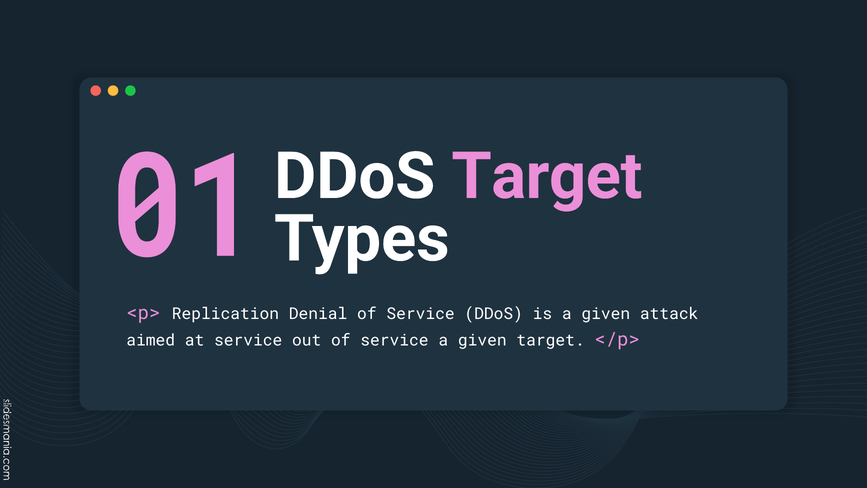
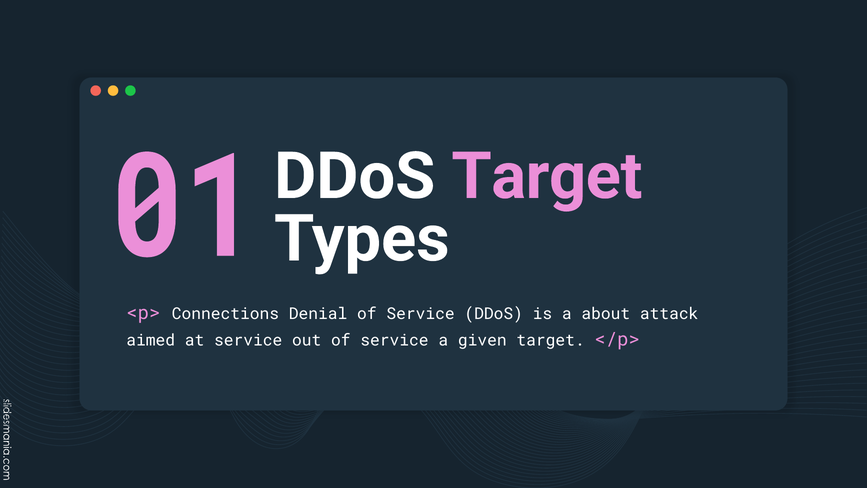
Replication: Replication -> Connections (225, 314)
is a given: given -> about (606, 314)
